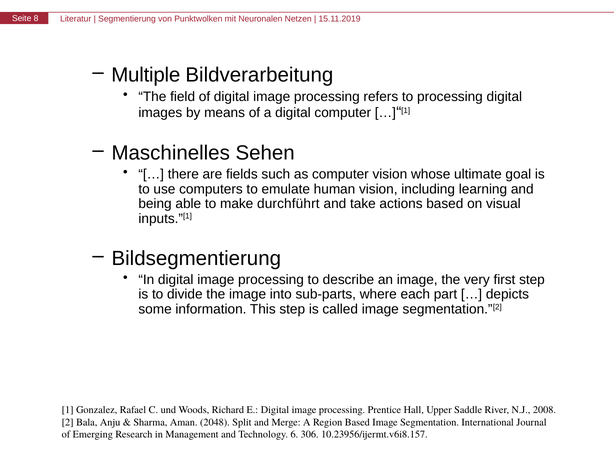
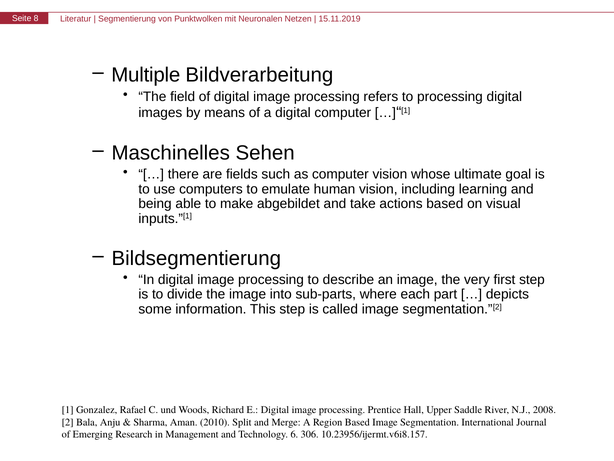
durchführt: durchführt -> abgebildet (288, 204)
2048: 2048 -> 2010 (215, 422)
